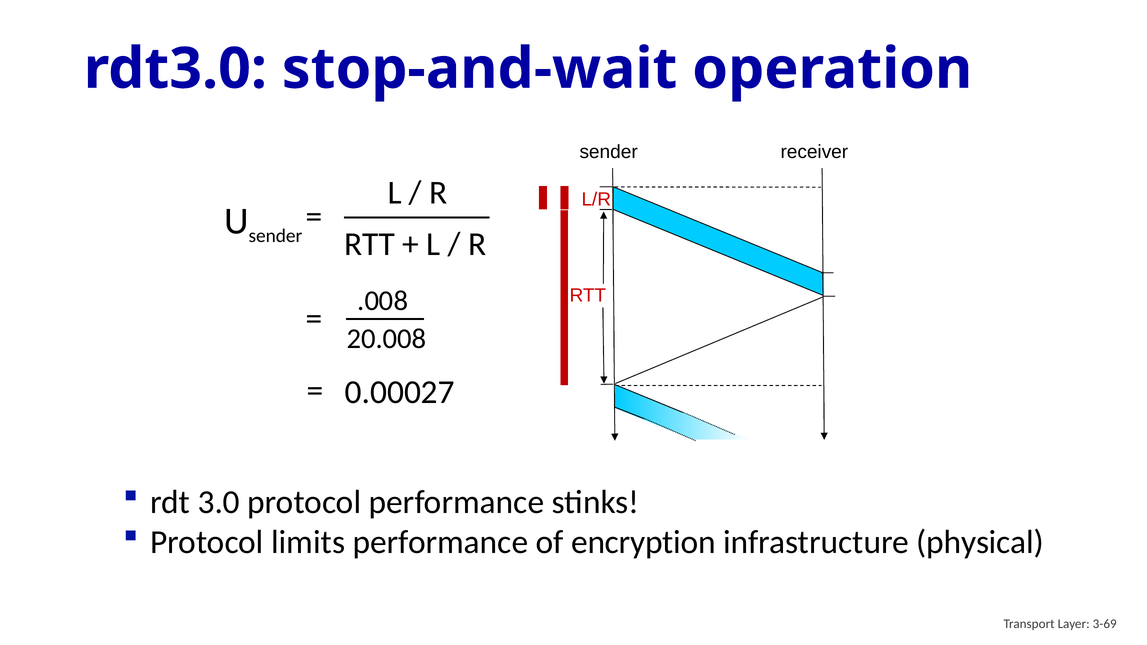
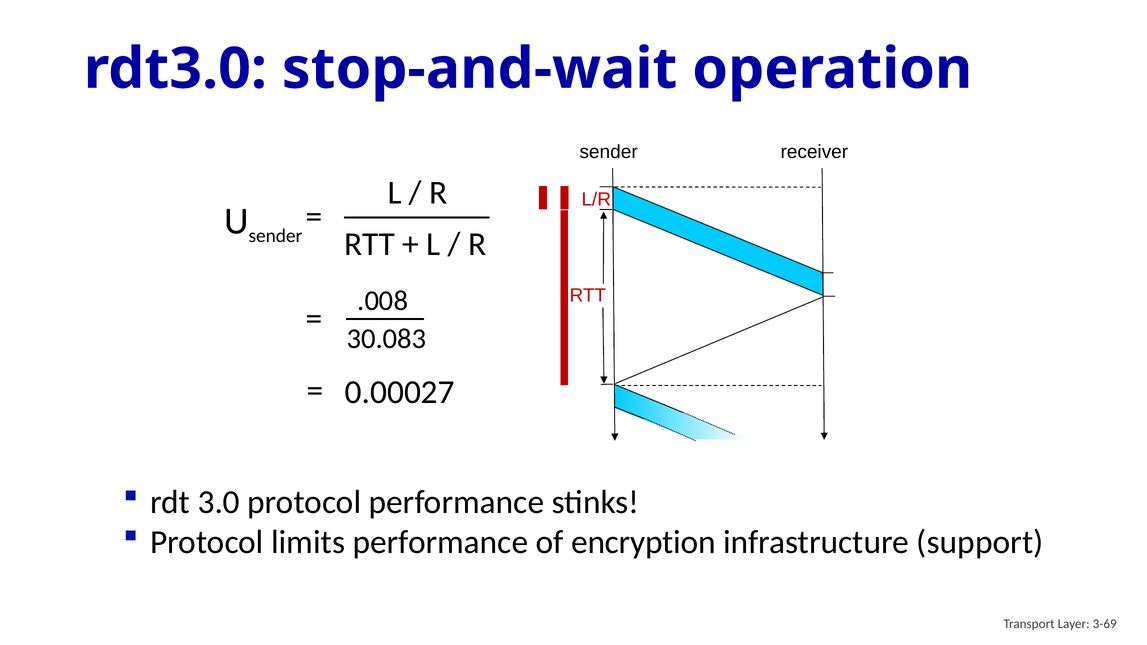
20.008: 20.008 -> 30.083 (387, 339)
physical: physical -> support (980, 542)
